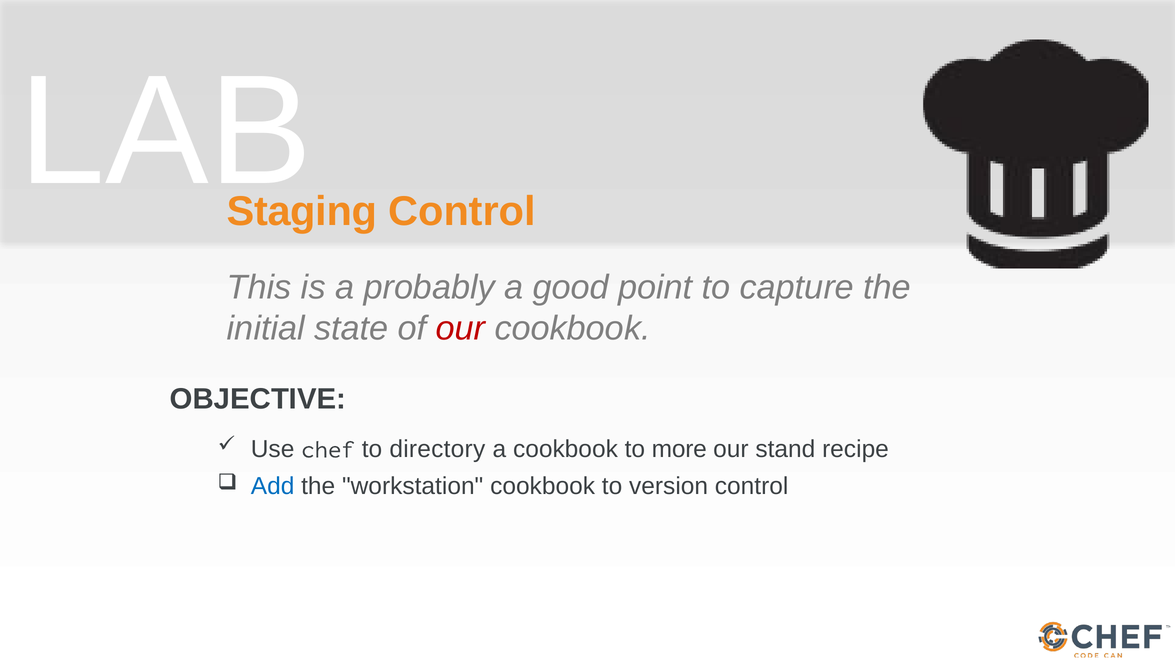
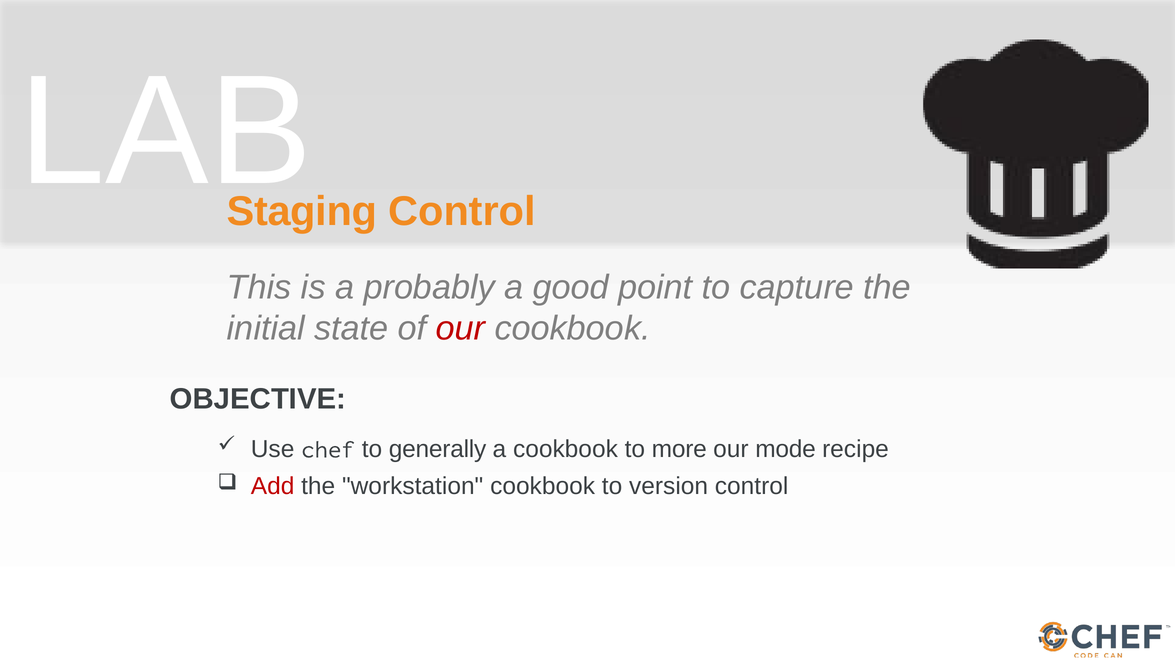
directory: directory -> generally (438, 449)
stand: stand -> mode (786, 449)
Add colour: blue -> red (273, 486)
